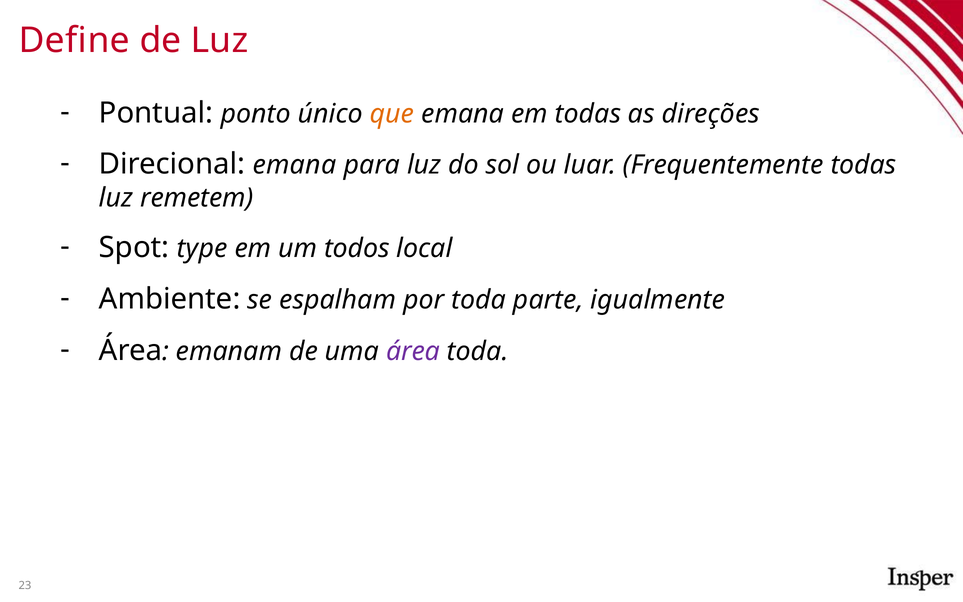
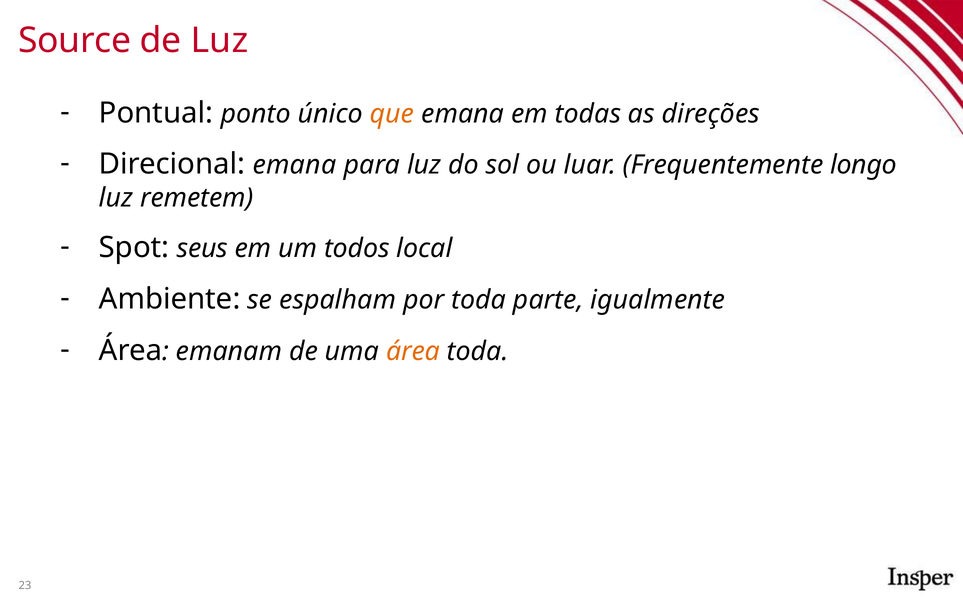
Define: Define -> Source (75, 41)
Frequentemente todas: todas -> longo (864, 165)
type: type -> seus (202, 249)
área colour: purple -> orange (413, 351)
